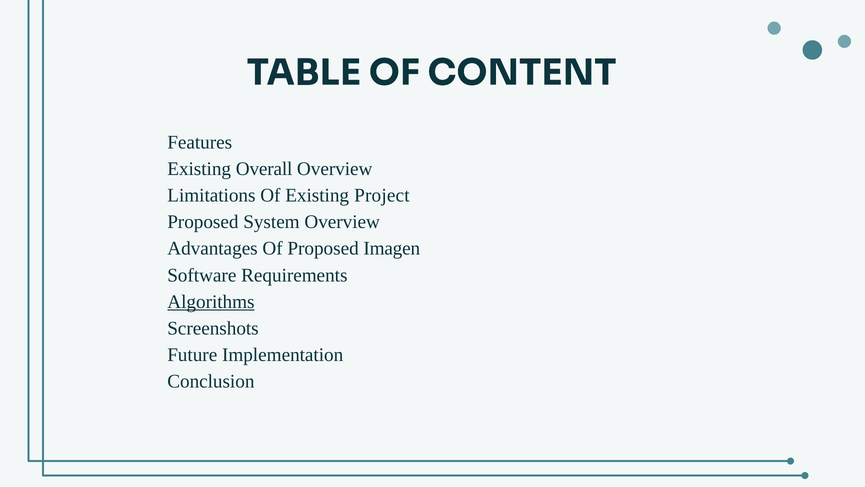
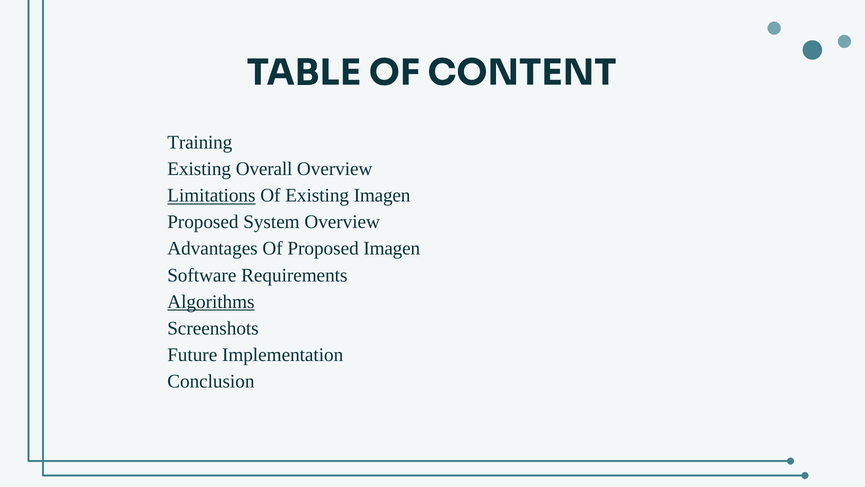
Features: Features -> Training (200, 142)
Limitations underline: none -> present (211, 195)
Existing Project: Project -> Imagen (382, 195)
